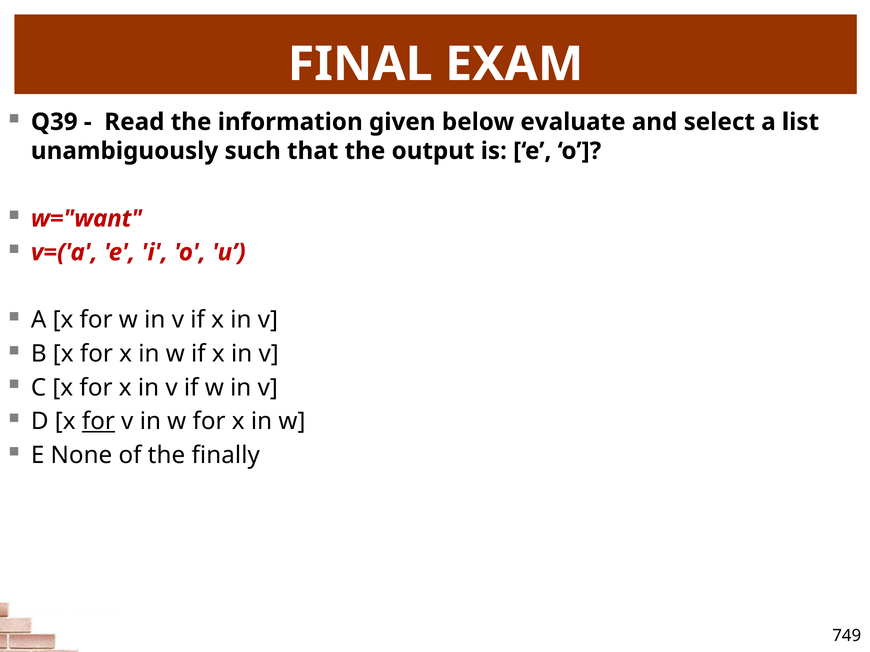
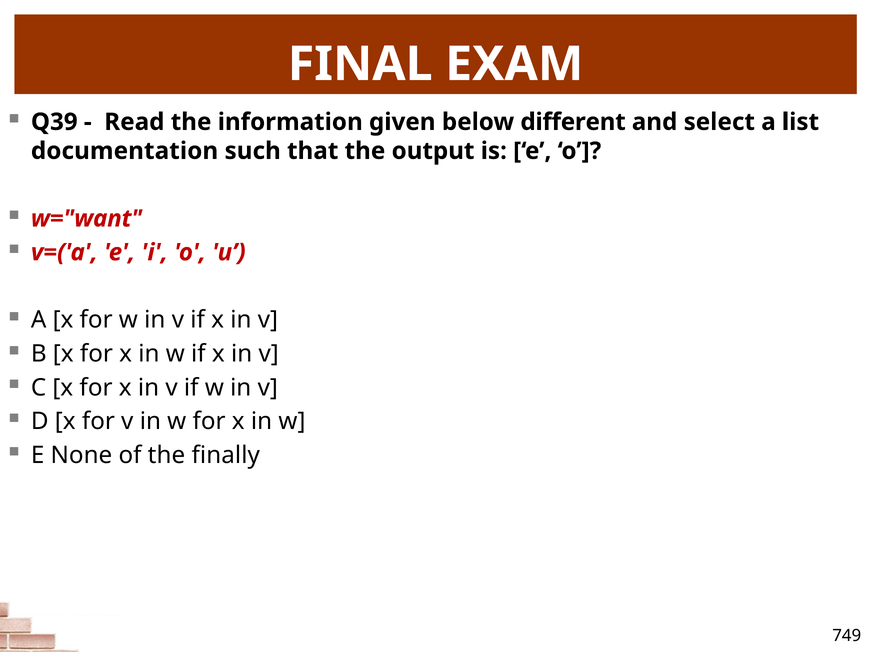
evaluate: evaluate -> different (573, 122)
unambiguously: unambiguously -> documentation (125, 151)
for underline: present -> none (98, 422)
